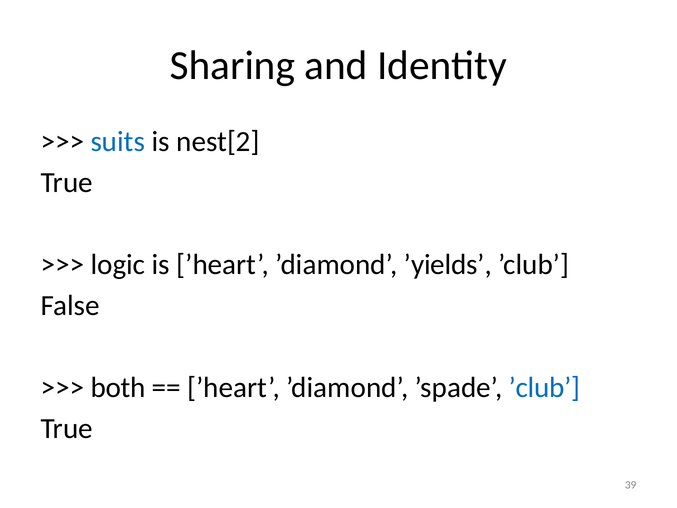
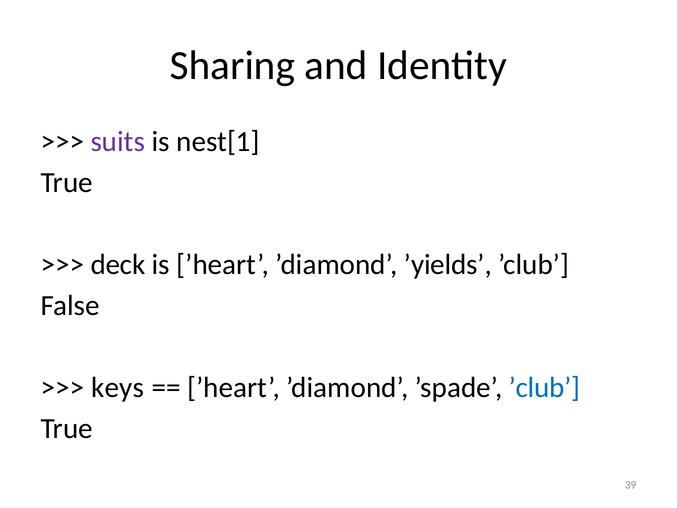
suits colour: blue -> purple (118, 141)
nest[2: nest[2 -> nest[1 (218, 141)
logic: logic -> deck (118, 264)
both: both -> keys (118, 388)
